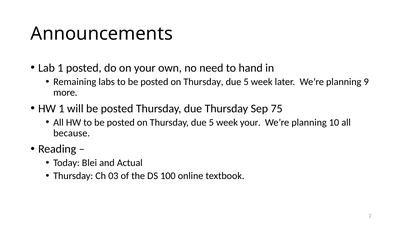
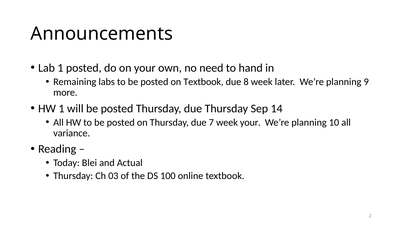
Thursday: Thursday -> Textbook (203, 82)
5: 5 -> 8 (246, 82)
75: 75 -> 14 (277, 109)
5: 5 -> 7 (211, 122)
because: because -> variance (72, 133)
